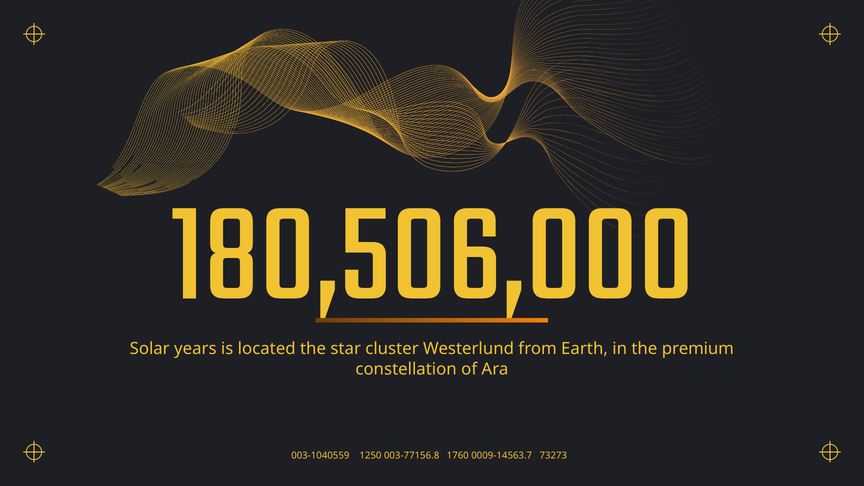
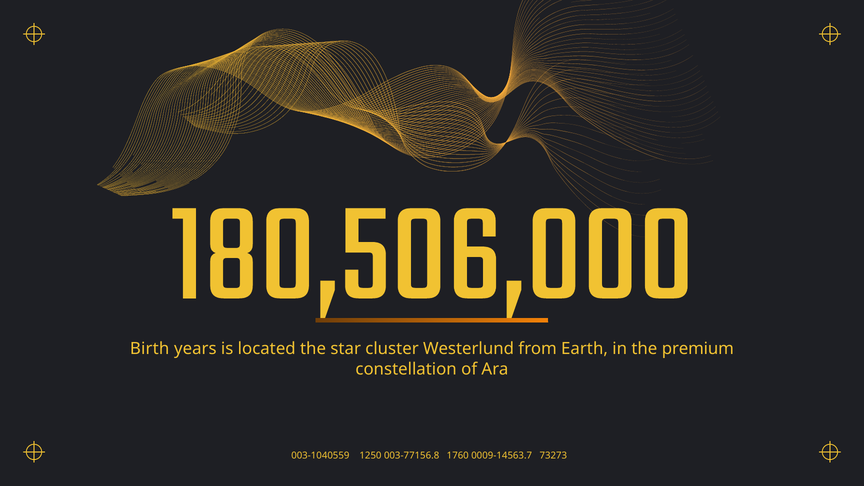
Solar: Solar -> Birth (150, 349)
